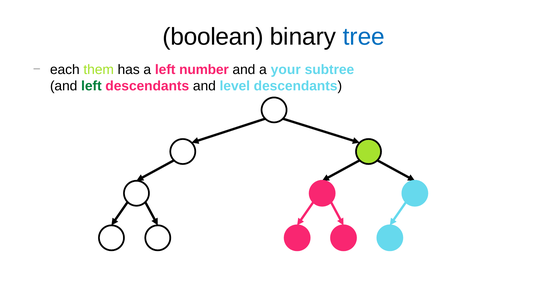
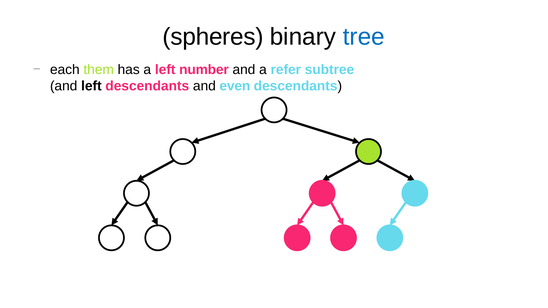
boolean: boolean -> spheres (213, 37)
your: your -> refer (286, 70)
left colour: green -> black (91, 86)
level: level -> even (235, 86)
